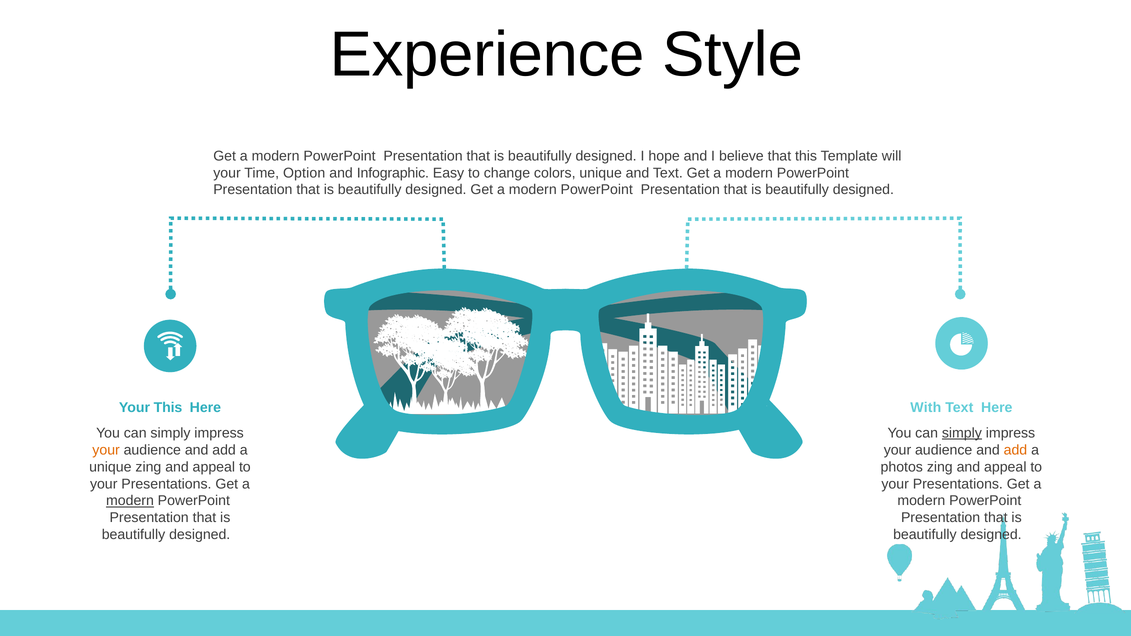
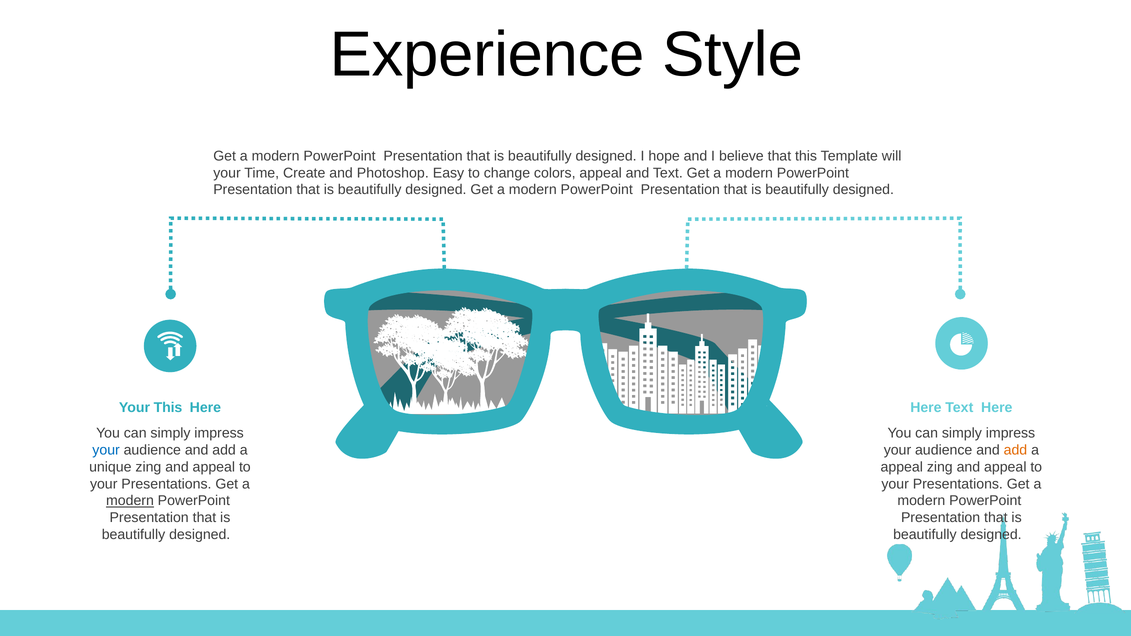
Option: Option -> Create (304, 173)
Infographic: Infographic -> Photoshop (393, 173)
colors unique: unique -> appeal (601, 173)
With: With -> Here (926, 408)
simply underline: present -> none (962, 433)
your colour: orange -> blue (106, 450)
photos: photos -> appeal (902, 467)
